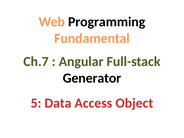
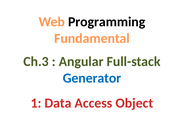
Ch.7: Ch.7 -> Ch.3 (36, 62)
Generator colour: black -> blue (92, 78)
5: 5 -> 1 (36, 103)
